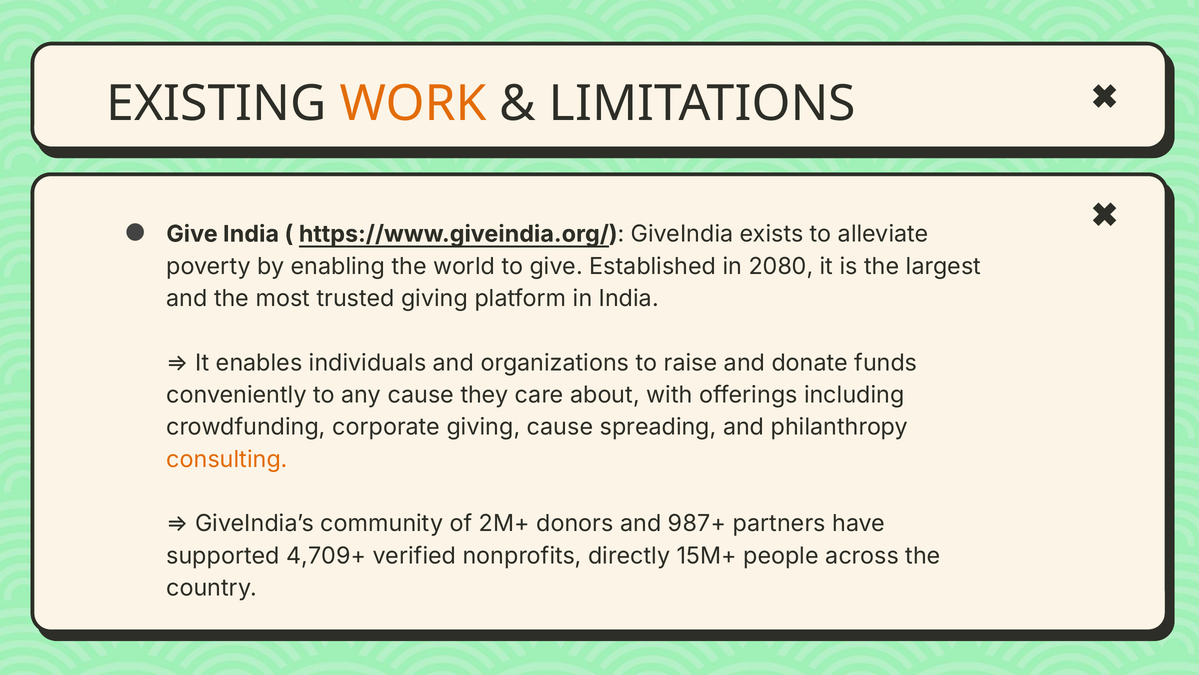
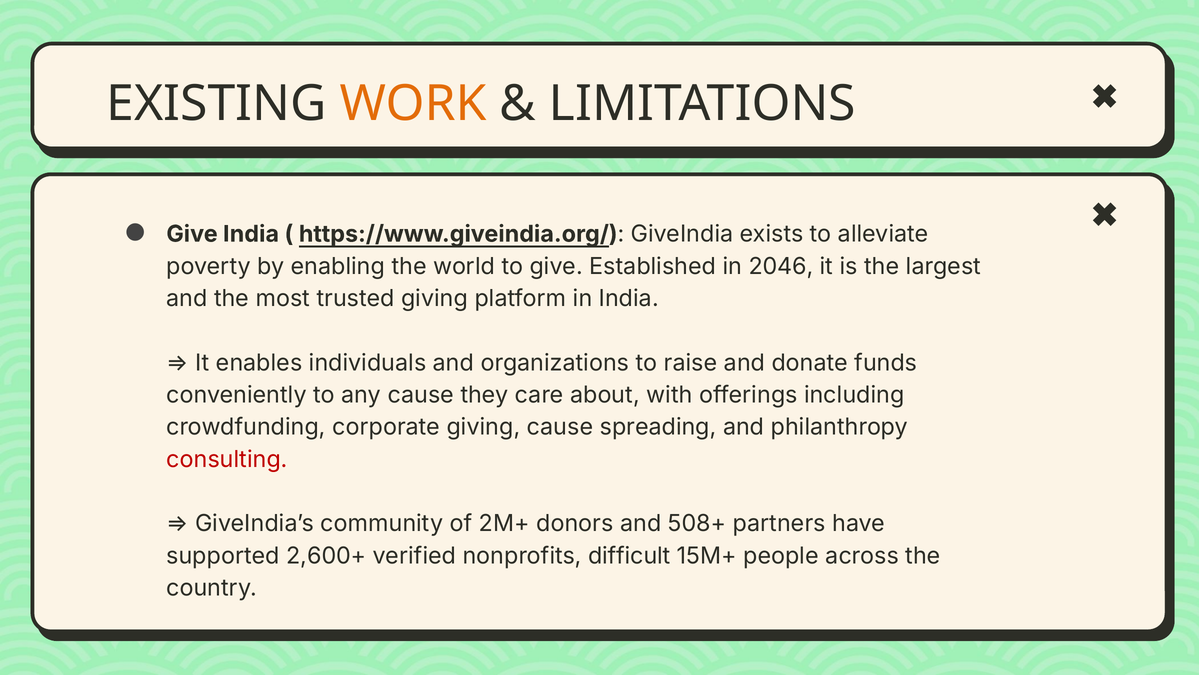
2080: 2080 -> 2046 (781, 266)
consulting colour: orange -> red (227, 459)
987+: 987+ -> 508+ (697, 523)
4,709+: 4,709+ -> 2,600+ (326, 556)
directly: directly -> difficult (629, 556)
